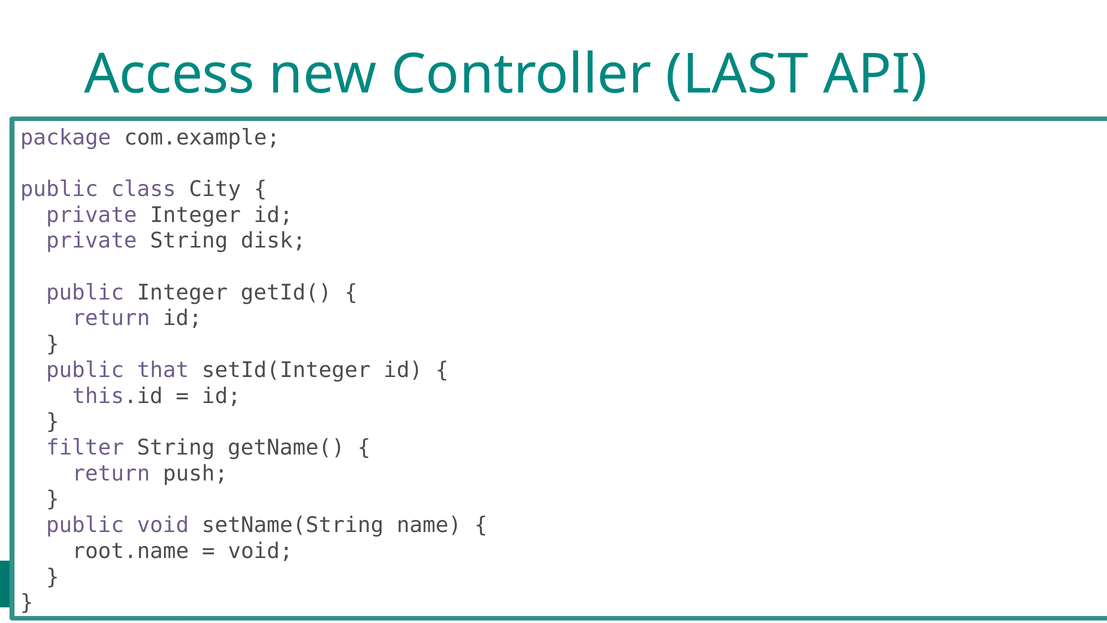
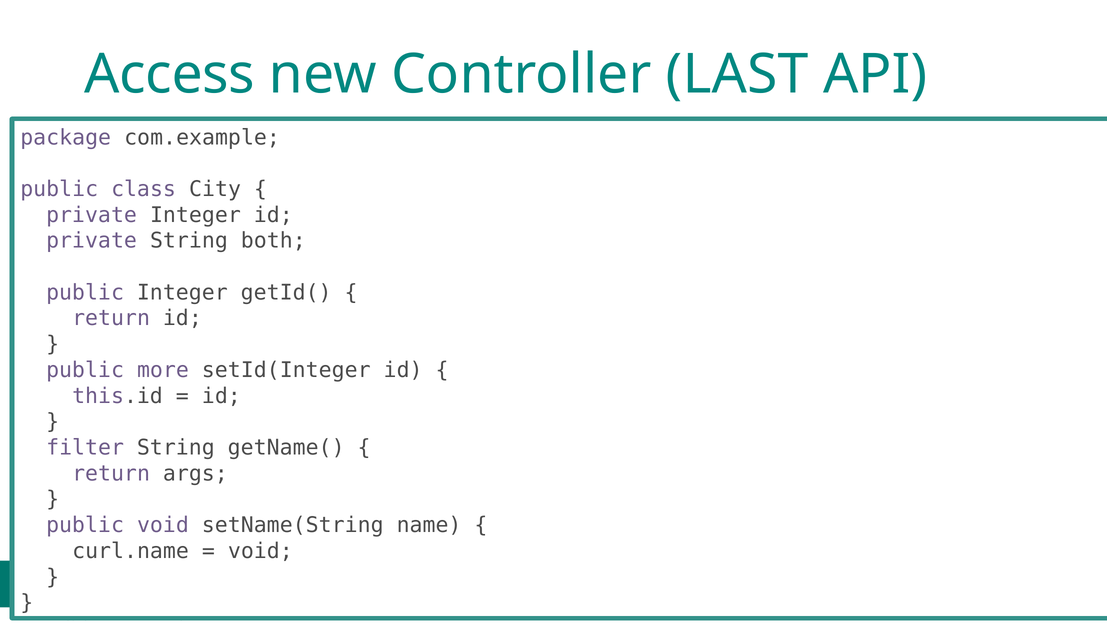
disk: disk -> both (273, 241)
that: that -> more (163, 370)
push: push -> args (195, 473)
root.name: root.name -> curl.name (131, 551)
